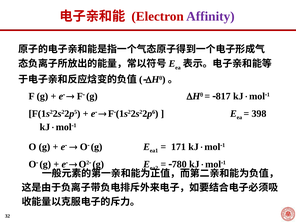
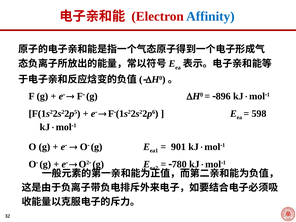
Affinity colour: purple -> blue (210, 16)
817: 817 -> 896 (223, 96)
398: 398 -> 598 (259, 114)
171: 171 -> 901 (178, 147)
